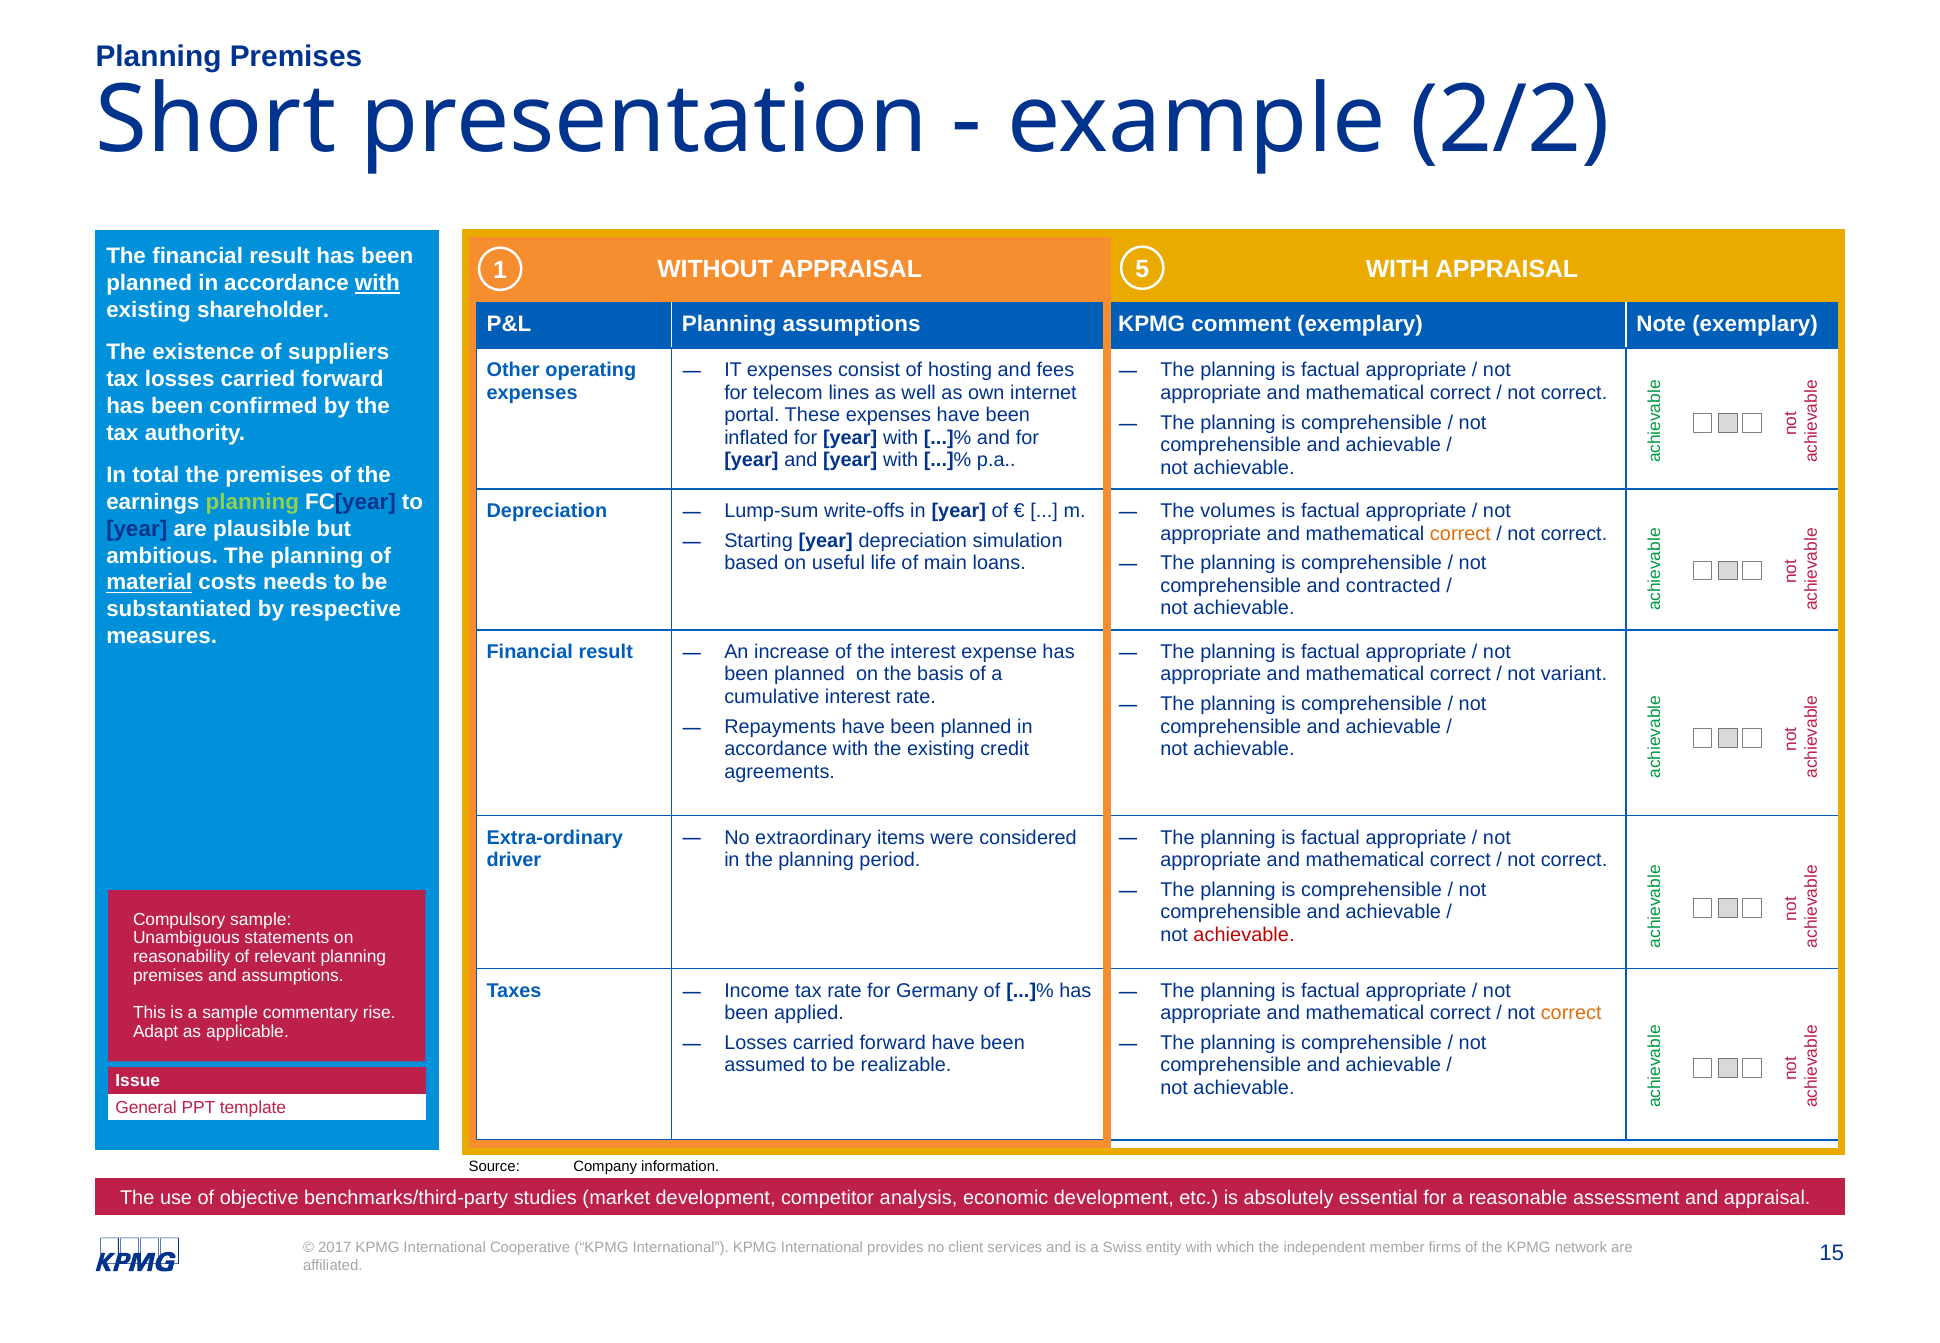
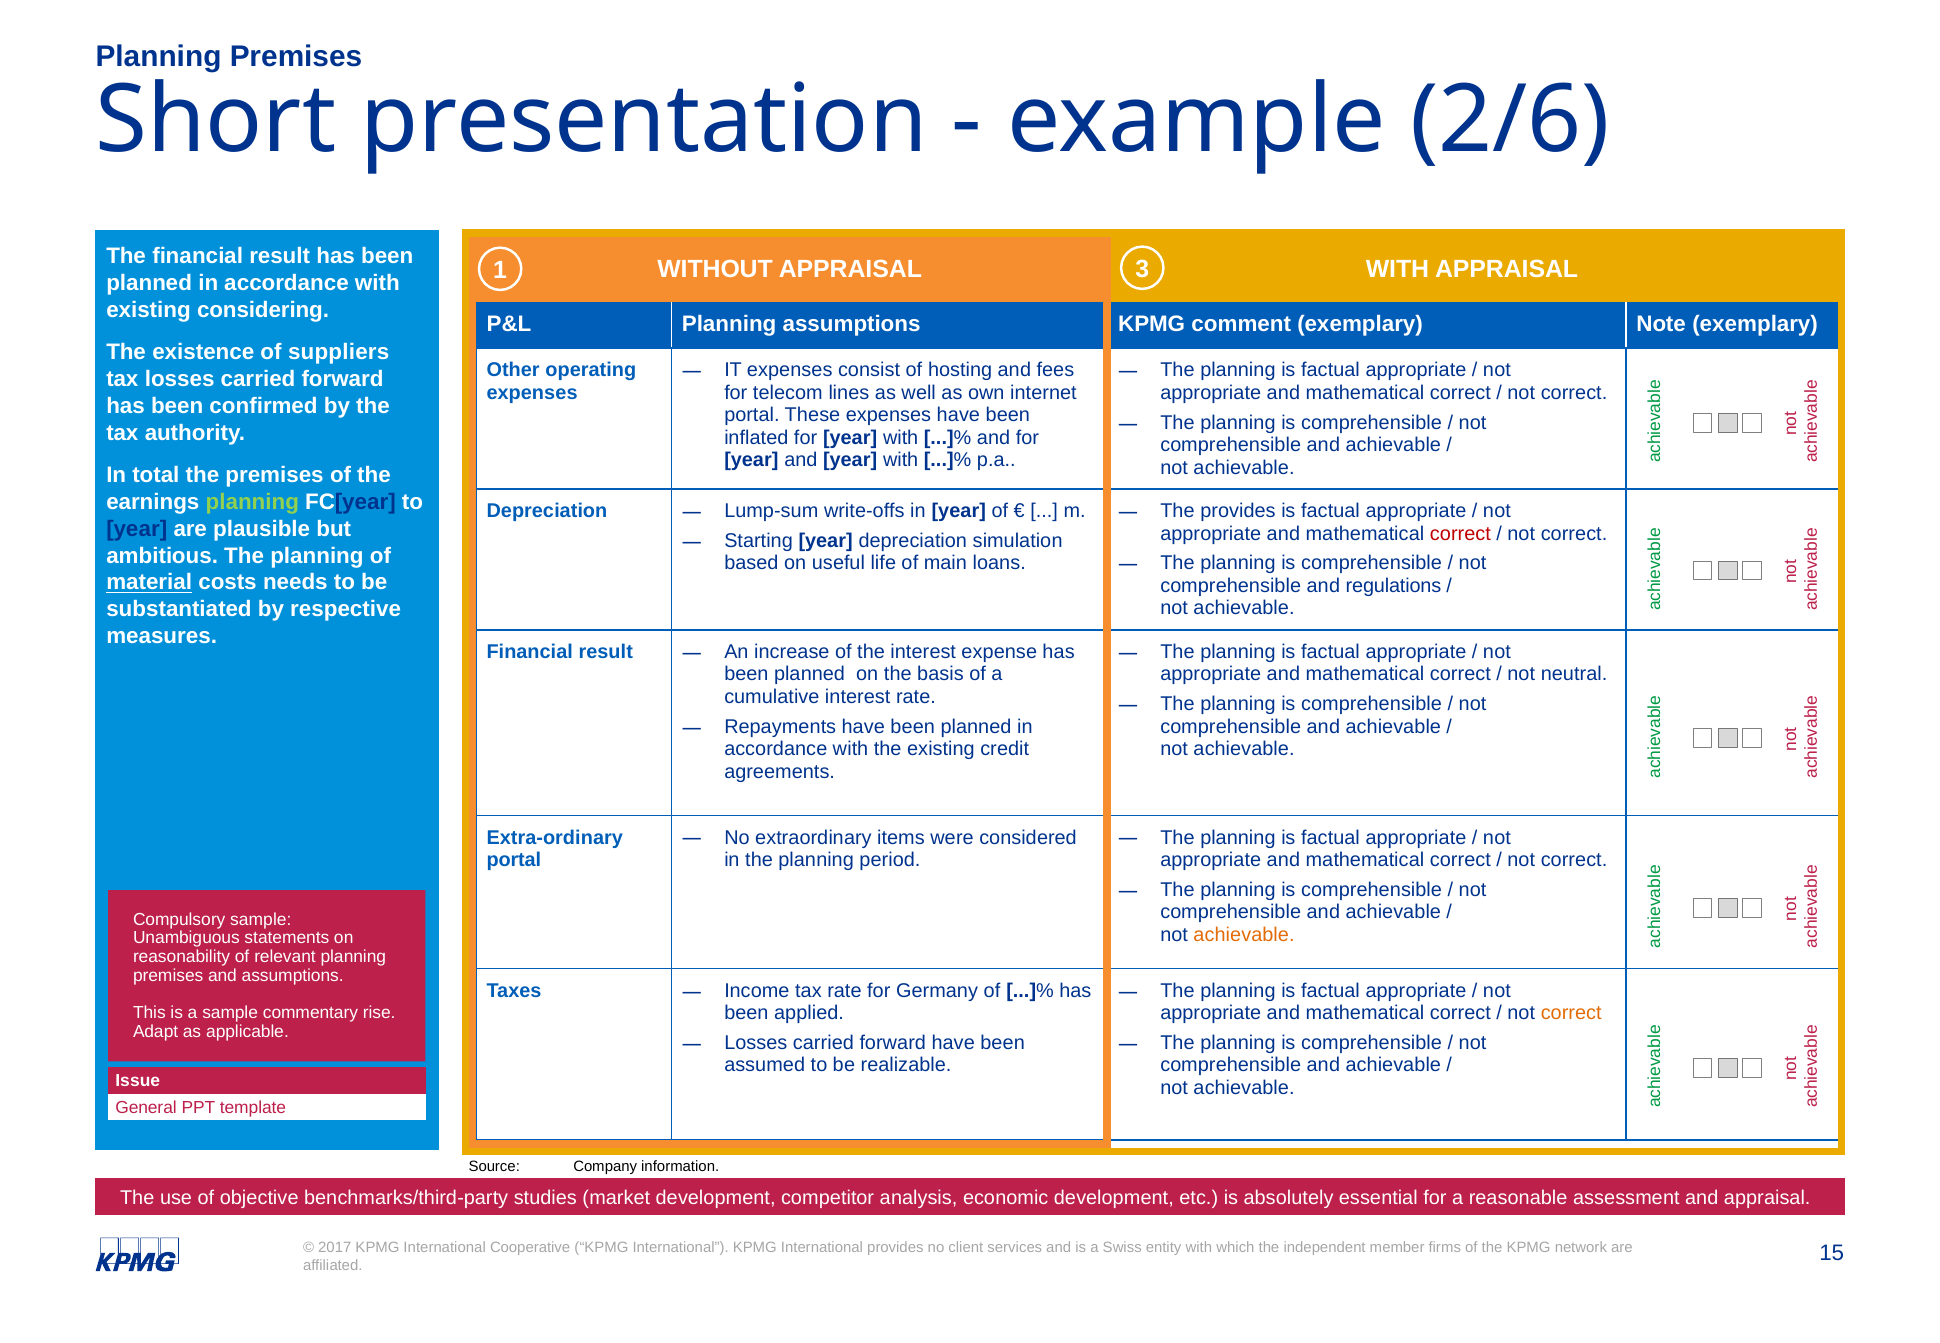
2/2: 2/2 -> 2/6 (1510, 121)
5: 5 -> 3 (1142, 269)
with underline: present -> none (377, 283)
shareholder: shareholder -> considering (263, 310)
The volumes: volumes -> provides (1238, 511)
correct colour: orange -> red (1460, 534)
comprehensible and contracted: contracted -> regulations (1393, 586)
variant: variant -> neutral (1574, 674)
driver: driver -> portal (514, 860)
achievable colour: red -> orange (1244, 935)
